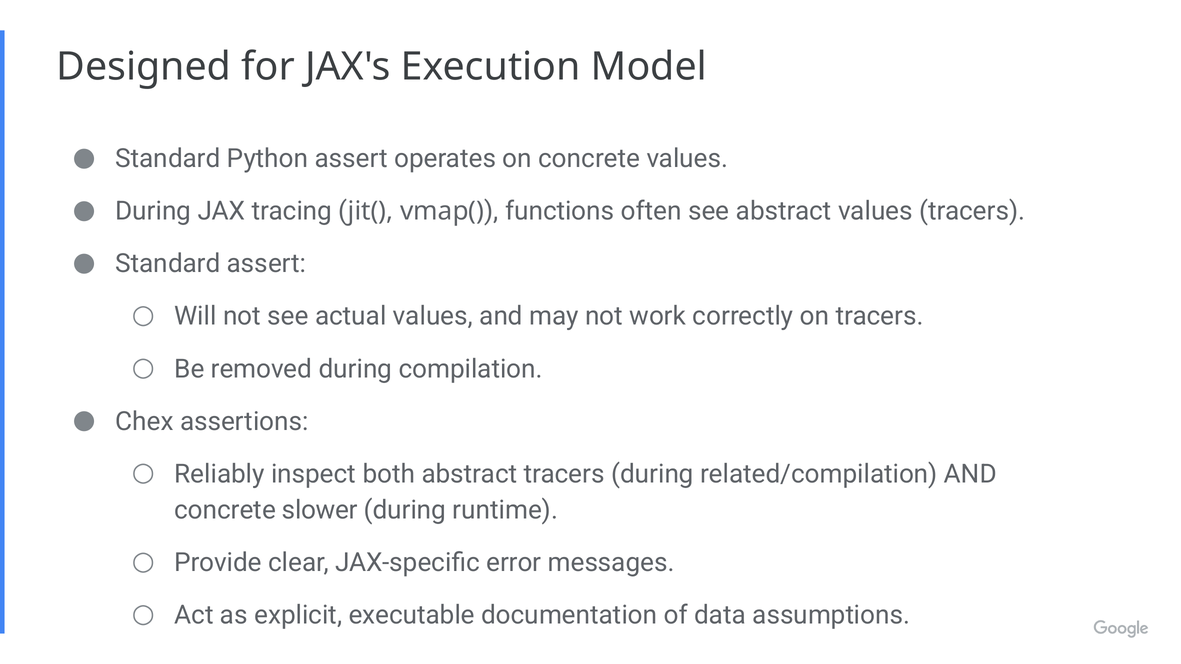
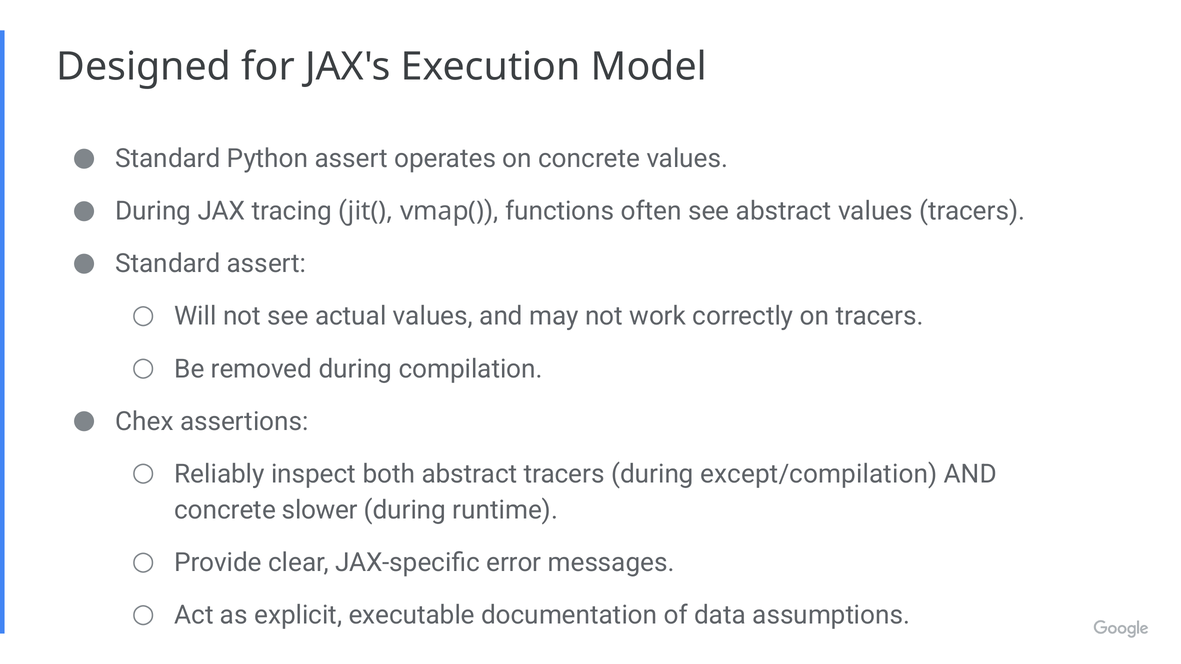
related/compilation: related/compilation -> except/compilation (819, 474)
